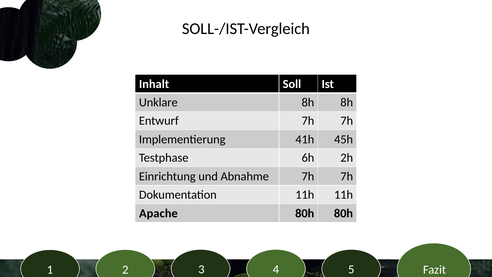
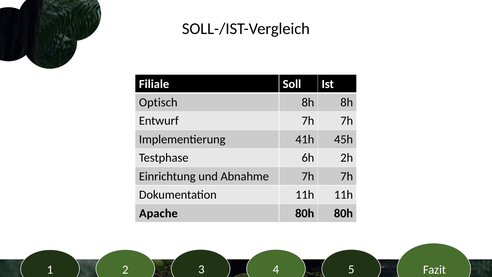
Inhalt: Inhalt -> Filiale (154, 84)
Unklare: Unklare -> Optisch (158, 102)
